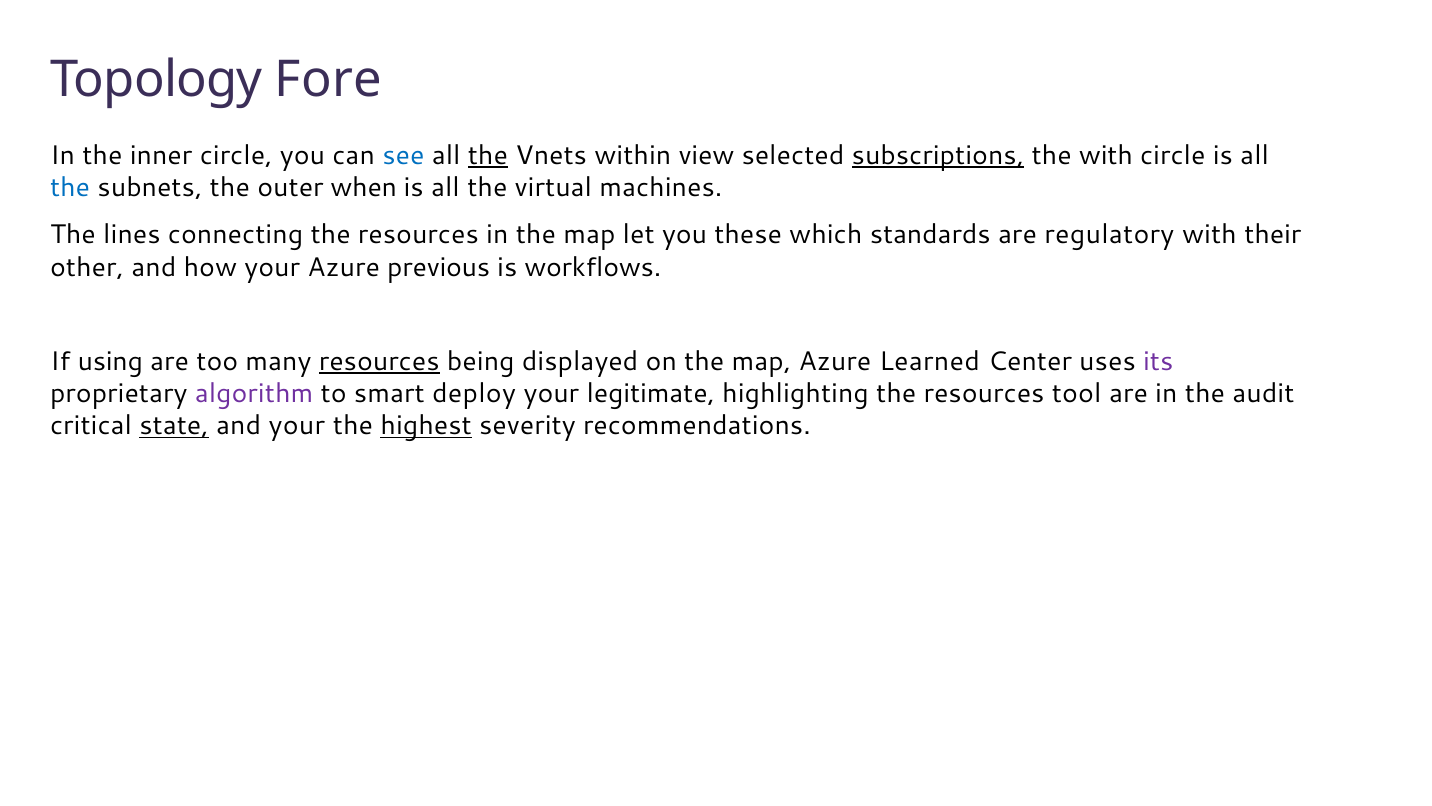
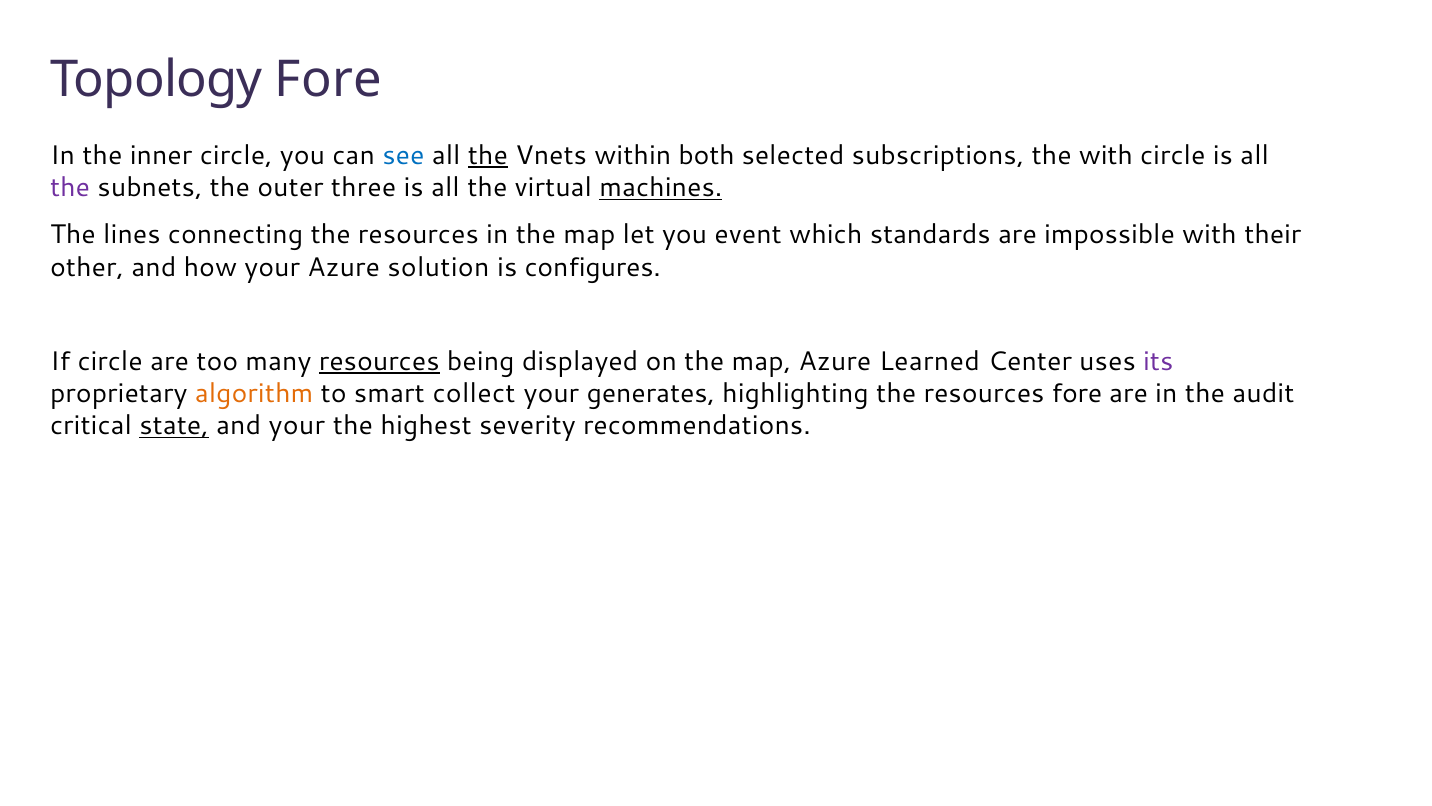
view: view -> both (707, 156)
subscriptions underline: present -> none (938, 156)
the colour: blue -> purple (70, 188)
when: when -> three (364, 188)
machines underline: none -> present (661, 188)
these: these -> event (748, 235)
regulatory: regulatory -> impossible (1110, 235)
previous: previous -> solution (438, 267)
workflows: workflows -> configures (593, 267)
If using: using -> circle (110, 361)
algorithm colour: purple -> orange (254, 394)
deploy: deploy -> collect (474, 394)
legitimate: legitimate -> generates (651, 394)
resources tool: tool -> fore (1077, 394)
highest underline: present -> none (426, 426)
